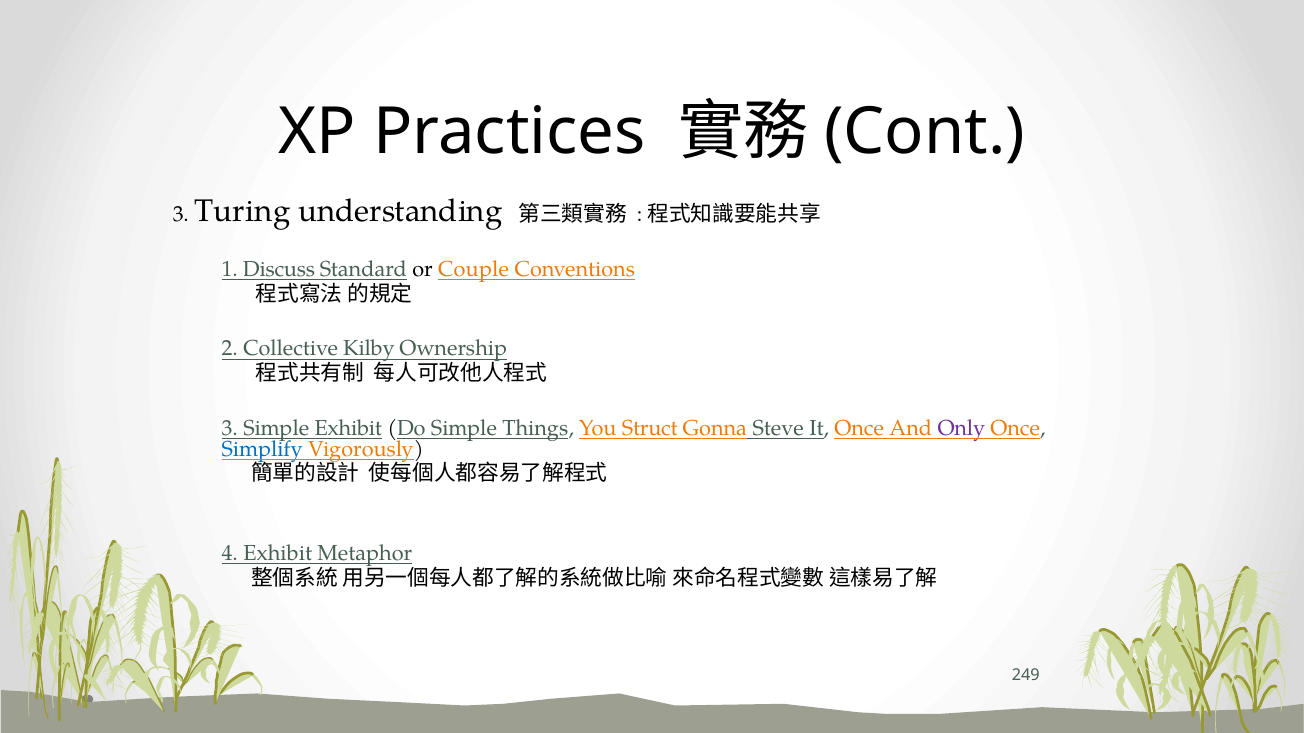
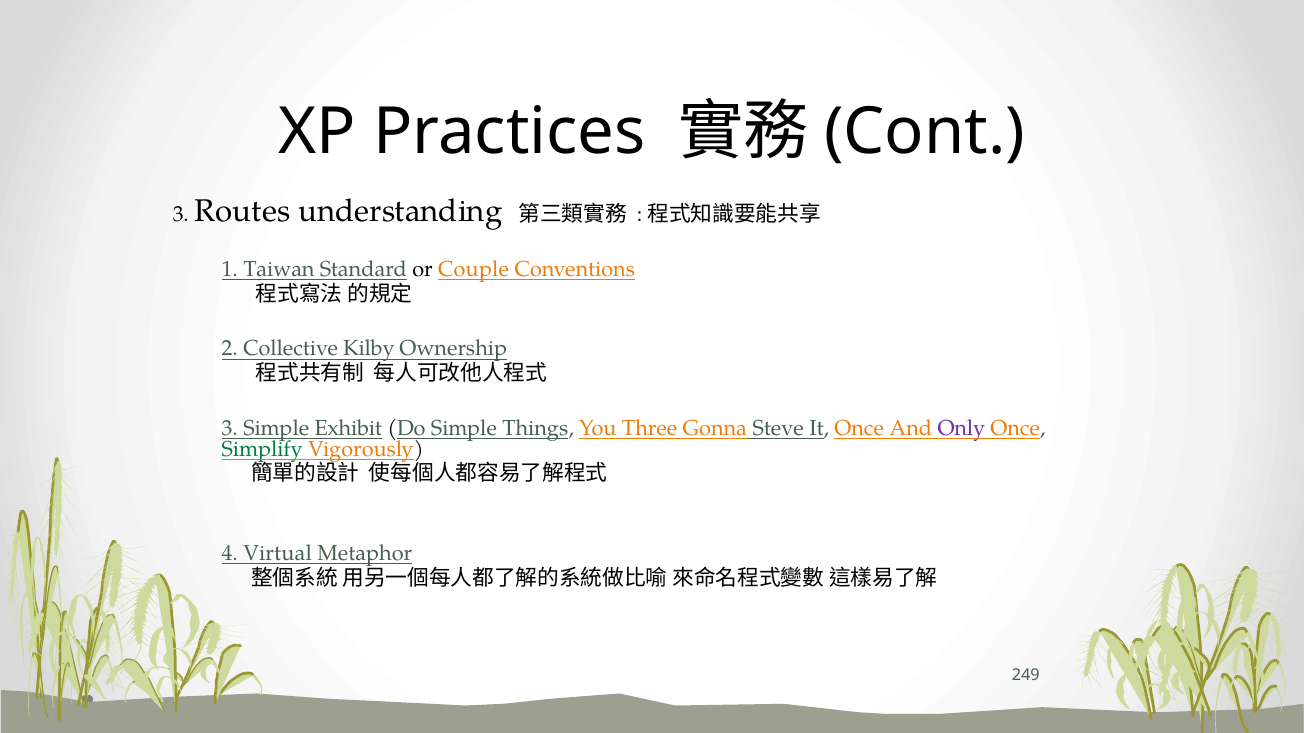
Turing: Turing -> Routes (243, 212)
Discuss: Discuss -> Taiwan (279, 269)
Struct: Struct -> Three (650, 428)
Simplify colour: blue -> green (262, 449)
4 Exhibit: Exhibit -> Virtual (278, 554)
